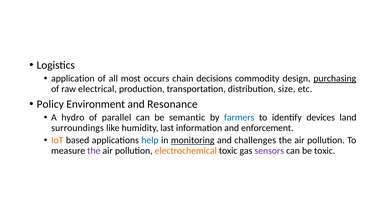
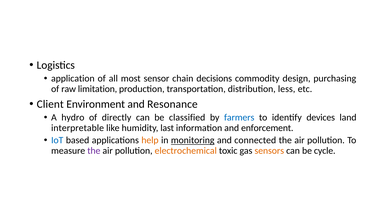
occurs: occurs -> sensor (156, 79)
purchasing underline: present -> none (335, 79)
electrical: electrical -> limitation (98, 89)
size: size -> less (287, 89)
Policy: Policy -> Client (50, 104)
parallel: parallel -> directly (117, 118)
semantic: semantic -> classified (187, 118)
surroundings: surroundings -> interpretable (78, 128)
IoT colour: orange -> blue (57, 140)
help colour: blue -> orange (150, 140)
challenges: challenges -> connected (255, 140)
sensors colour: purple -> orange (269, 151)
be toxic: toxic -> cycle (325, 151)
